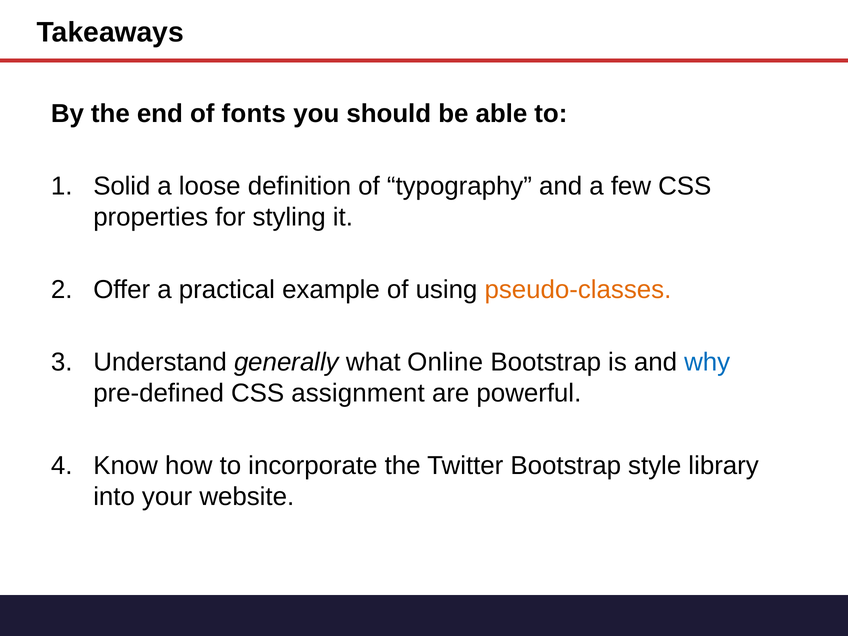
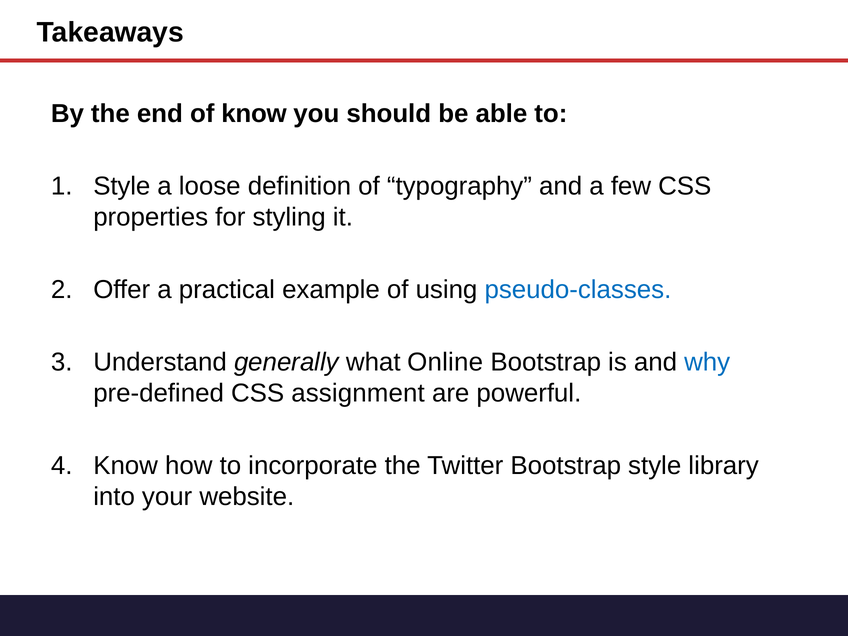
of fonts: fonts -> know (254, 113)
Solid: Solid -> Style (122, 186)
pseudo-classes colour: orange -> blue (578, 290)
